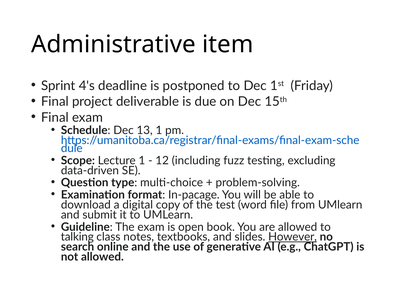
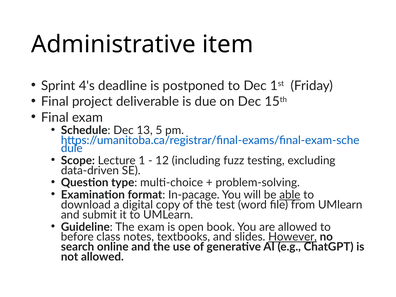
13 1: 1 -> 5 (159, 130)
able underline: none -> present (290, 195)
talking: talking -> before (77, 237)
